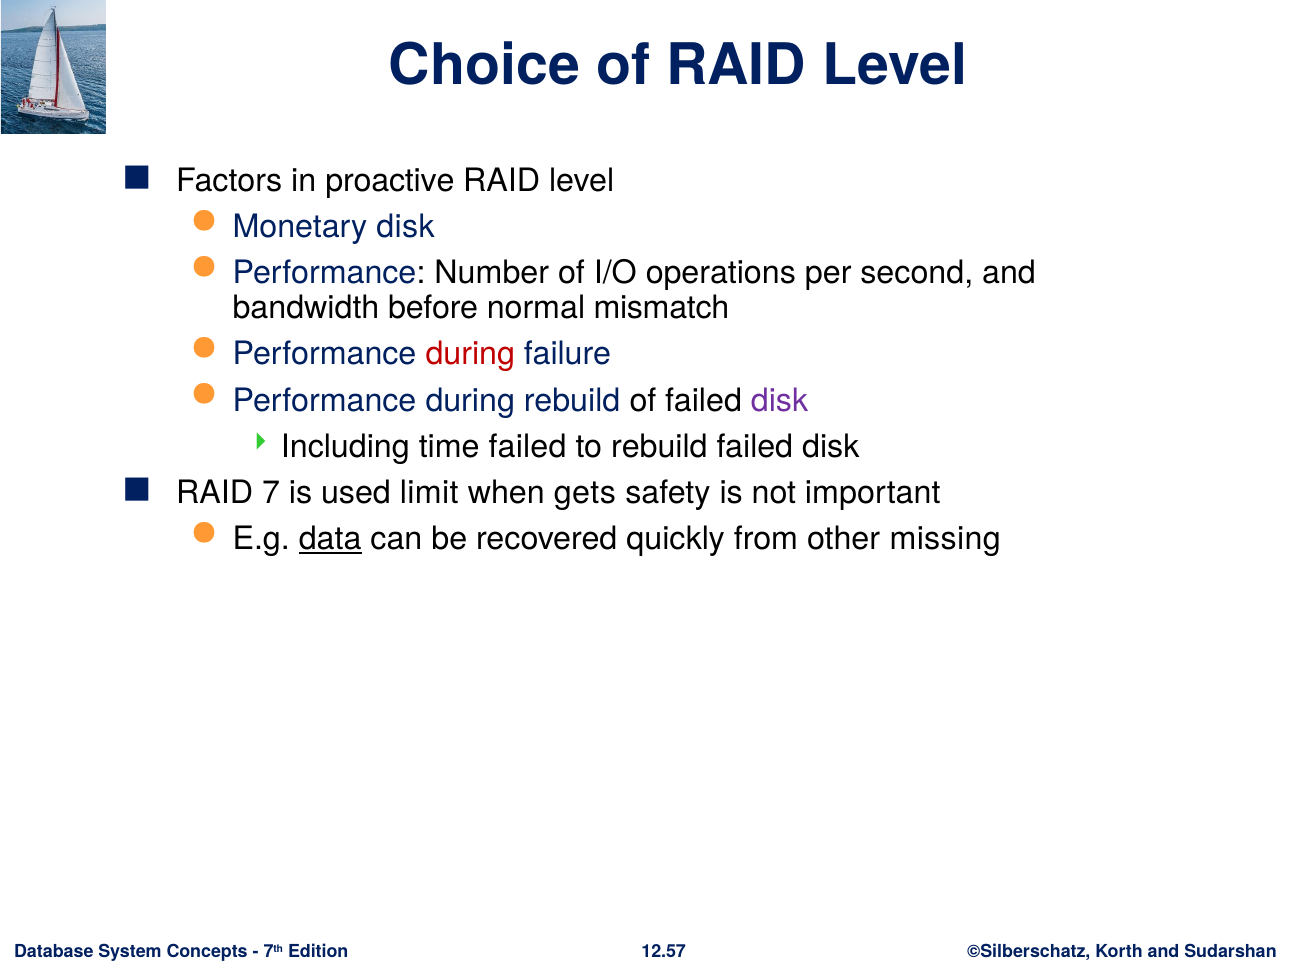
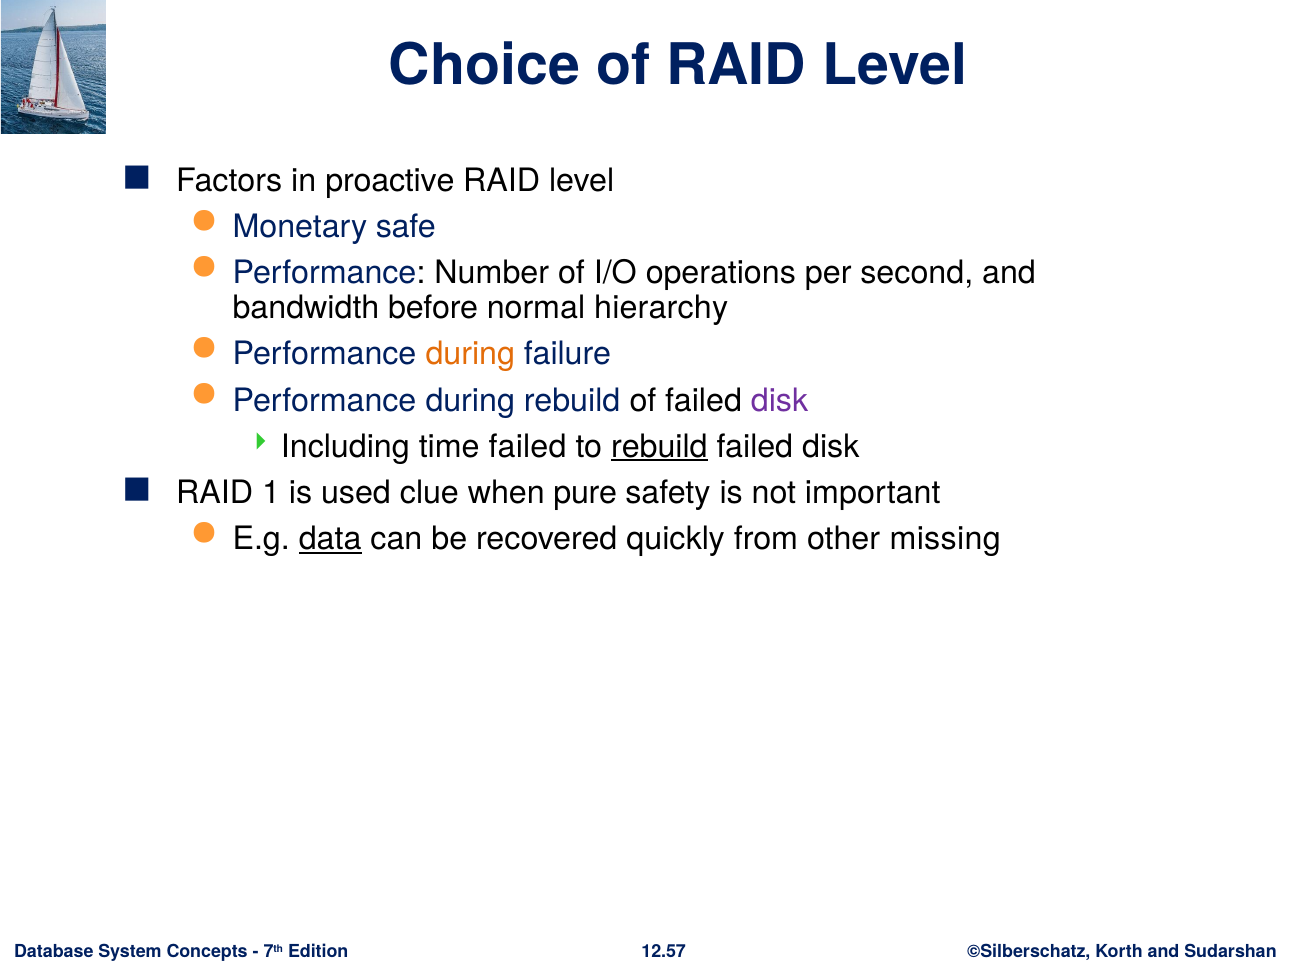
Monetary disk: disk -> safe (406, 227)
mismatch: mismatch -> hierarchy (661, 308)
during colour: red -> orange (470, 354)
rebuild underline: none -> present (659, 446)
7: 7 -> 1 (271, 492)
limit: limit -> clue (429, 492)
gets: gets -> pure (585, 492)
